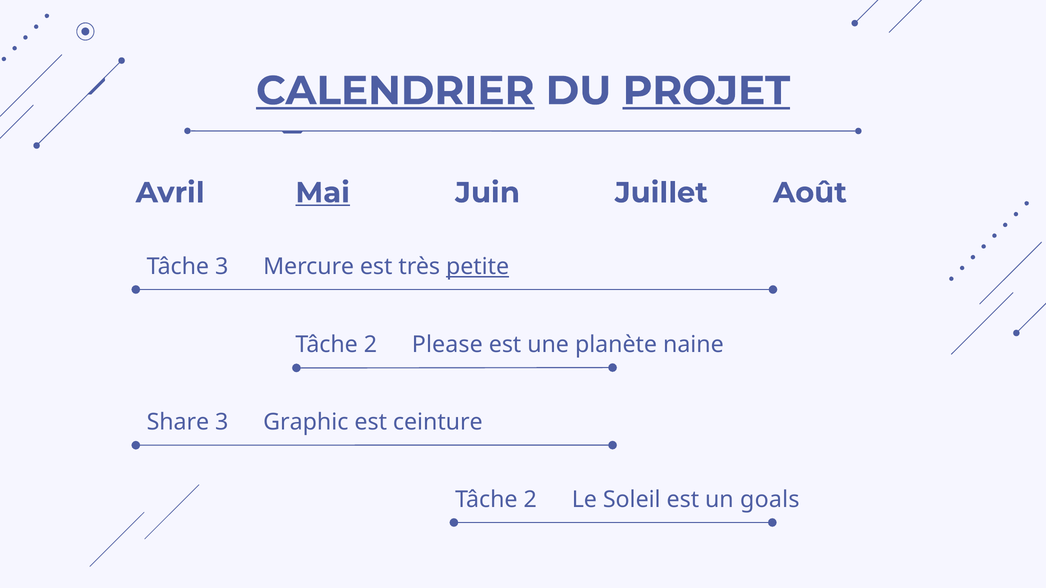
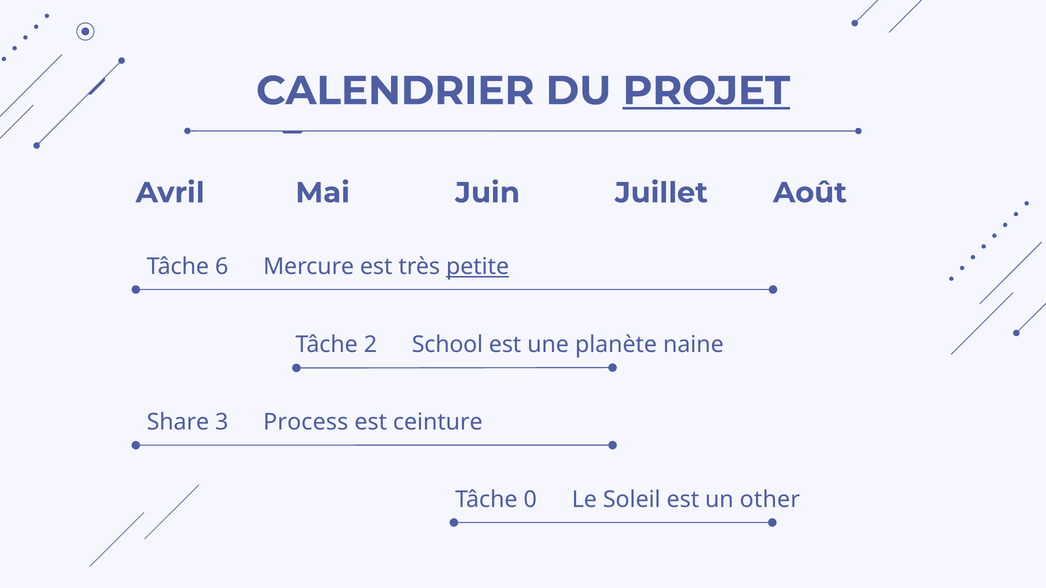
CALENDRIER underline: present -> none (395, 91)
Mai underline: present -> none (323, 193)
Tâche 3: 3 -> 6 (222, 267)
Please: Please -> School (447, 345)
Graphic: Graphic -> Process (306, 423)
2: 2 -> 0 (530, 500)
goals: goals -> other (770, 500)
